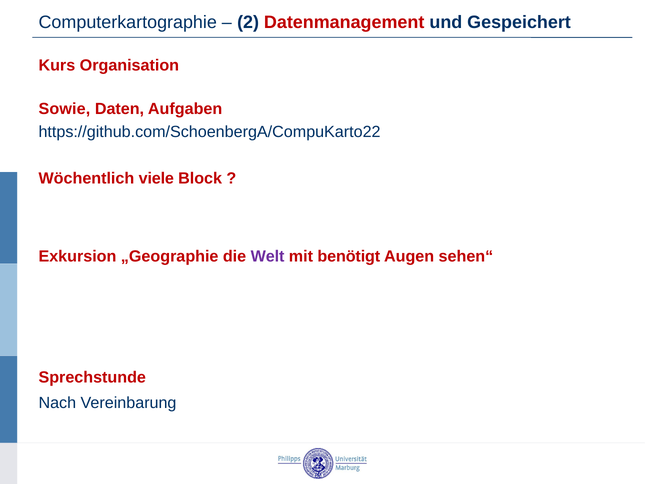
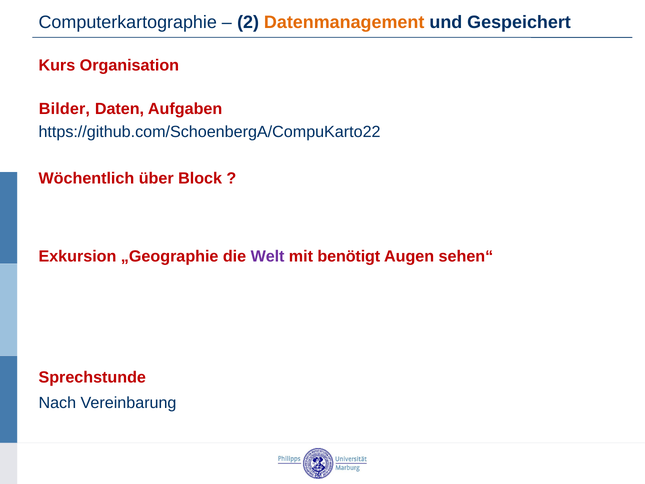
Datenmanagement colour: red -> orange (344, 22)
Sowie: Sowie -> Bilder (64, 109)
viele: viele -> über (156, 178)
